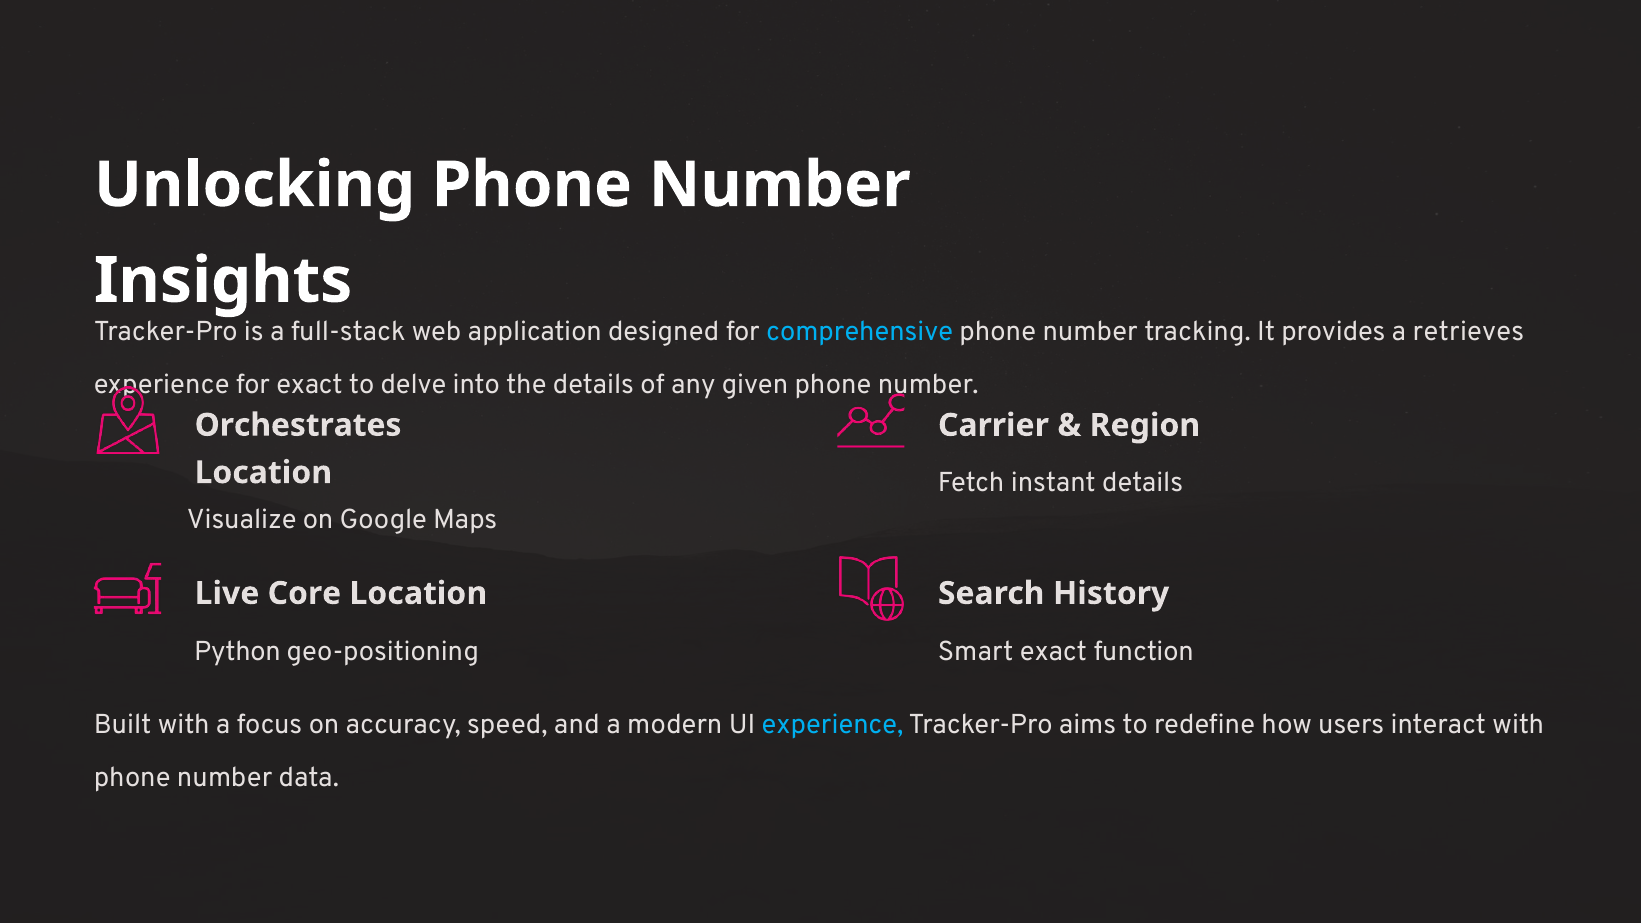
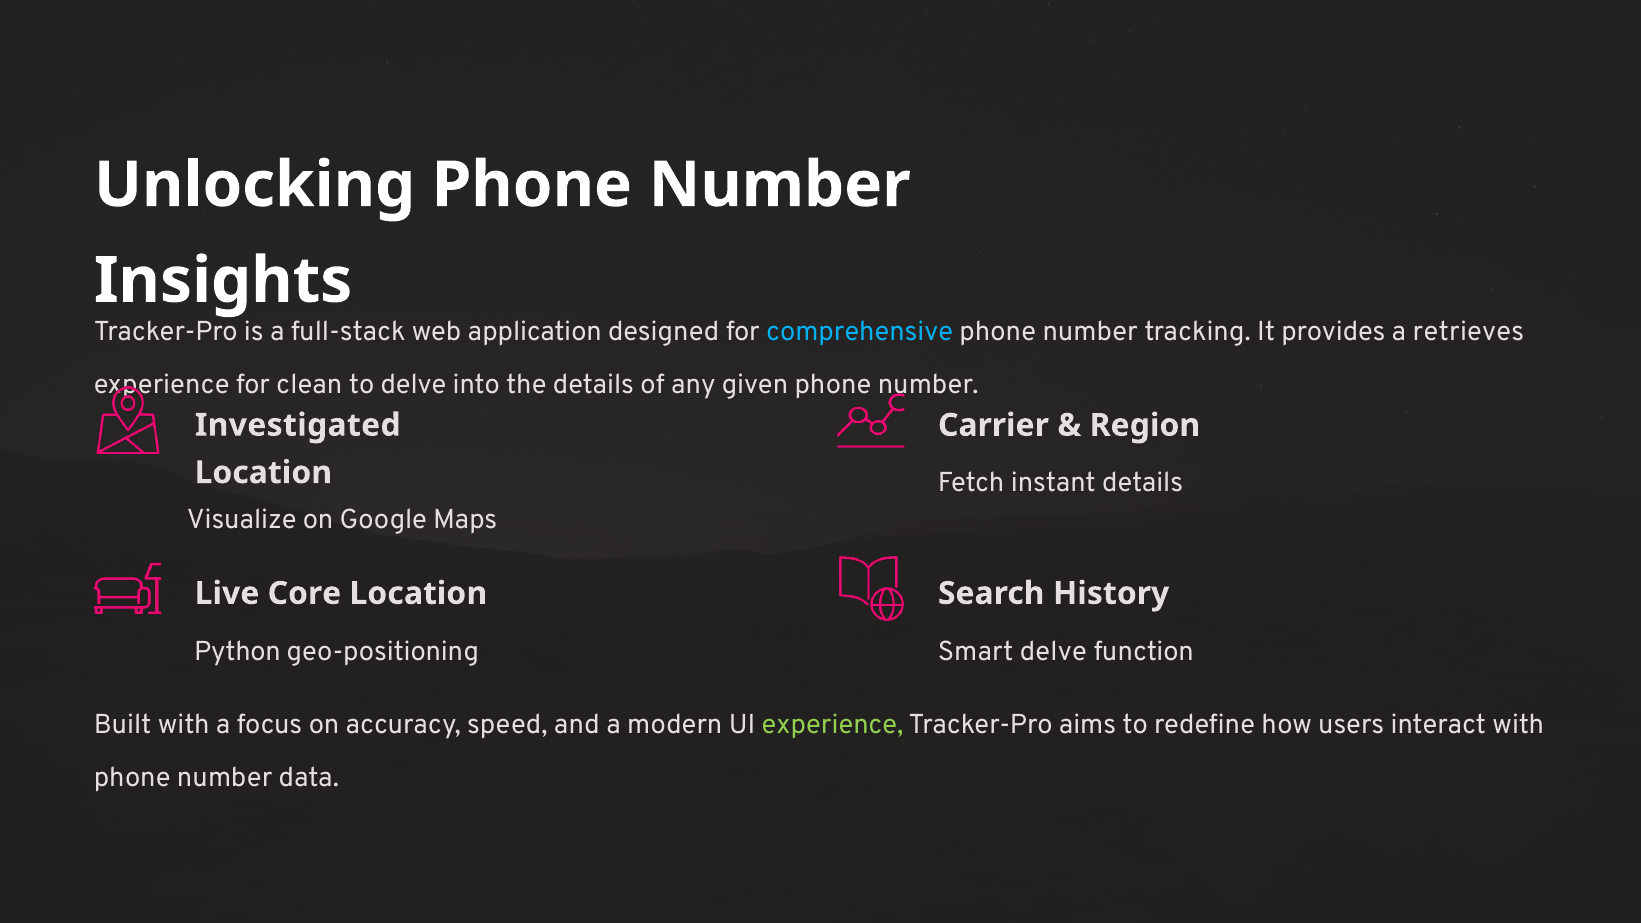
for exact: exact -> clean (309, 384)
Orchestrates: Orchestrates -> Investigated (298, 425)
Smart exact: exact -> delve (1053, 651)
experience colour: light blue -> light green (832, 724)
